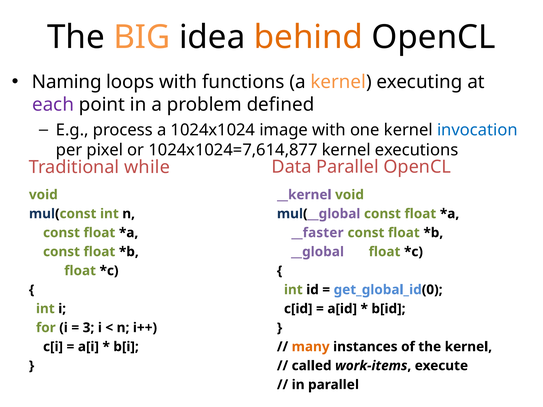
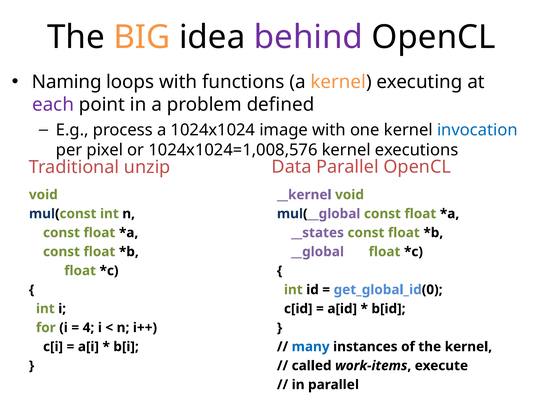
behind colour: orange -> purple (308, 37)
1024x1024=7,614,877: 1024x1024=7,614,877 -> 1024x1024=1,008,576 (233, 150)
while: while -> unzip (147, 167)
__faster: __faster -> __states (317, 233)
3: 3 -> 4 (88, 328)
many colour: orange -> blue (311, 347)
